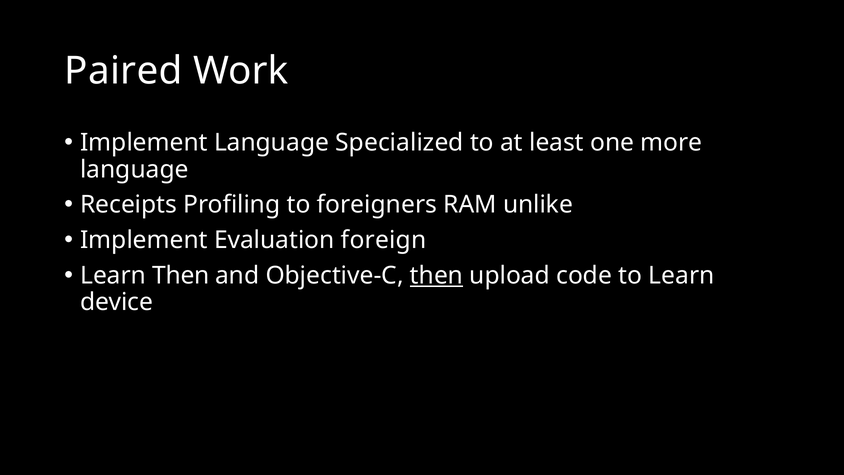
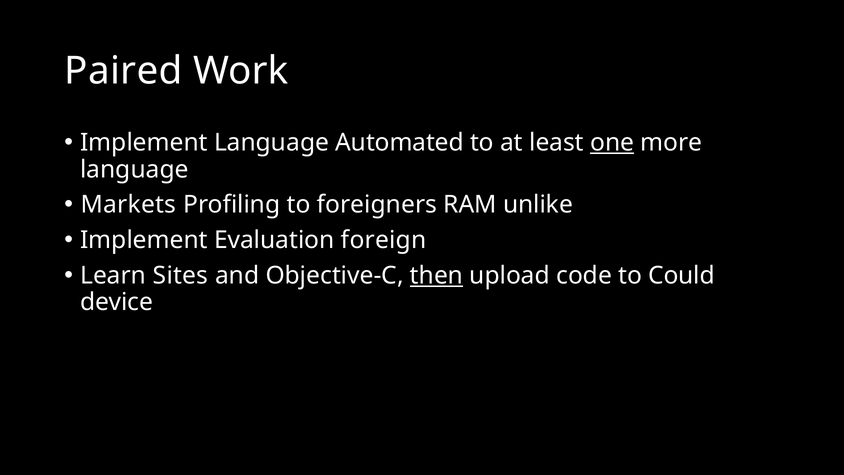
Specialized: Specialized -> Automated (400, 143)
one underline: none -> present (612, 143)
Receipts: Receipts -> Markets (128, 205)
Learn Then: Then -> Sites (181, 275)
to Learn: Learn -> Could (682, 275)
